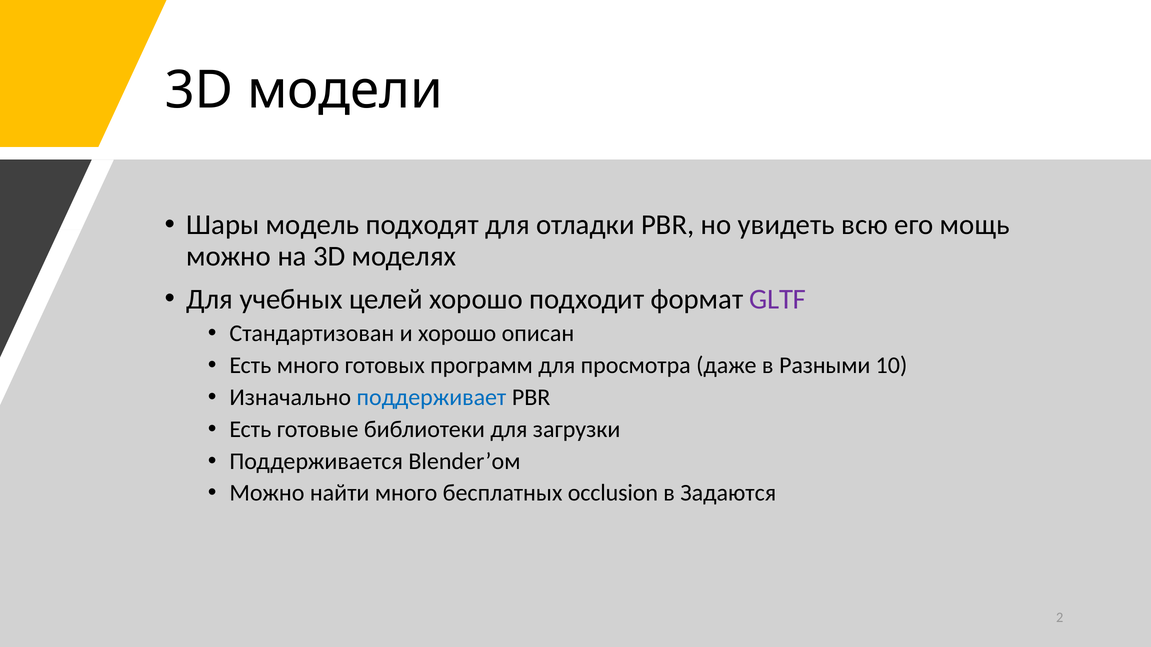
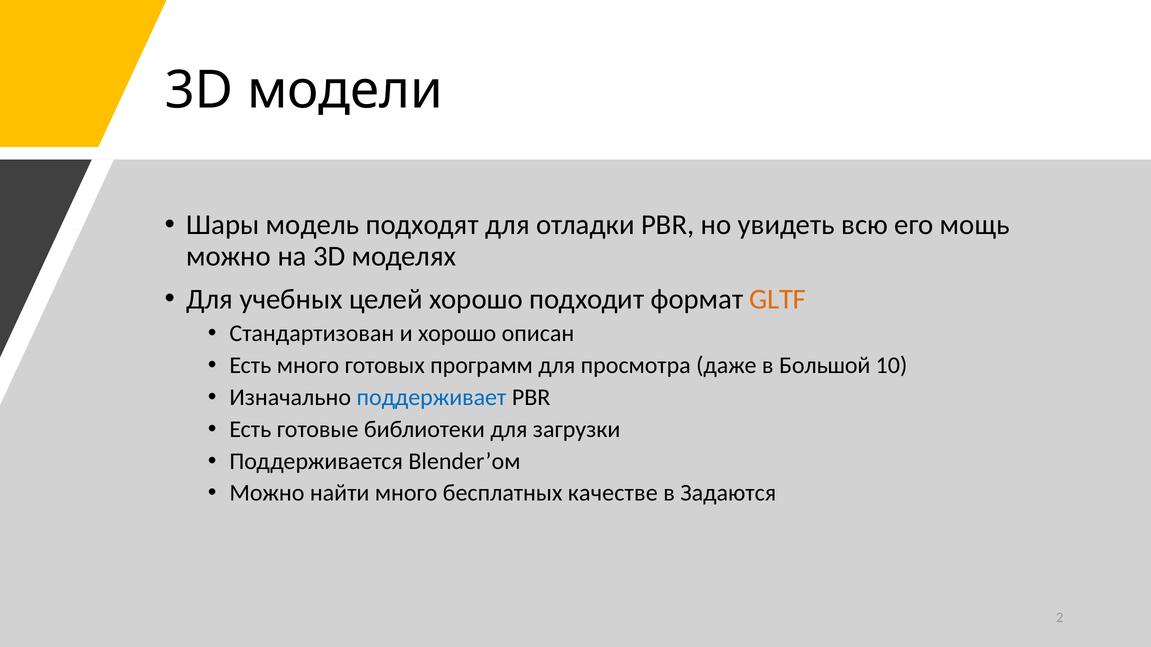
GLTF colour: purple -> orange (778, 299)
Разными: Разными -> Большой (825, 366)
occlusion: occlusion -> качестве (613, 493)
